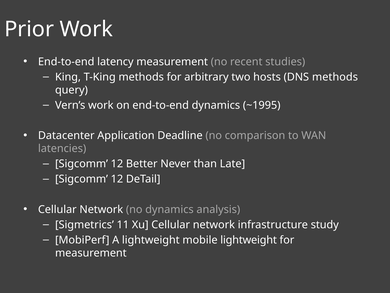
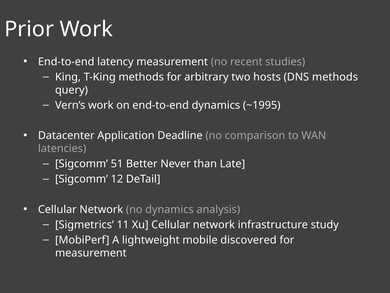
12: 12 -> 51 (117, 164)
mobile lightweight: lightweight -> discovered (249, 240)
